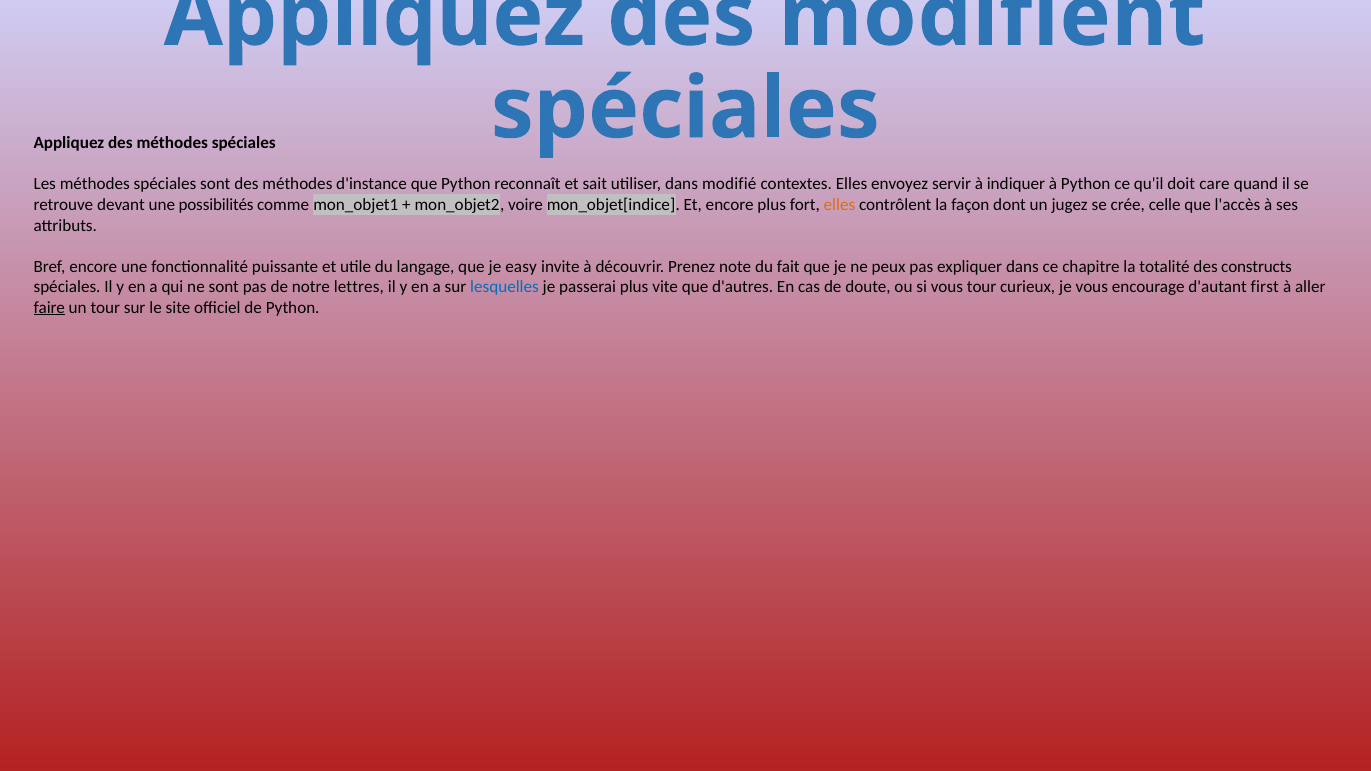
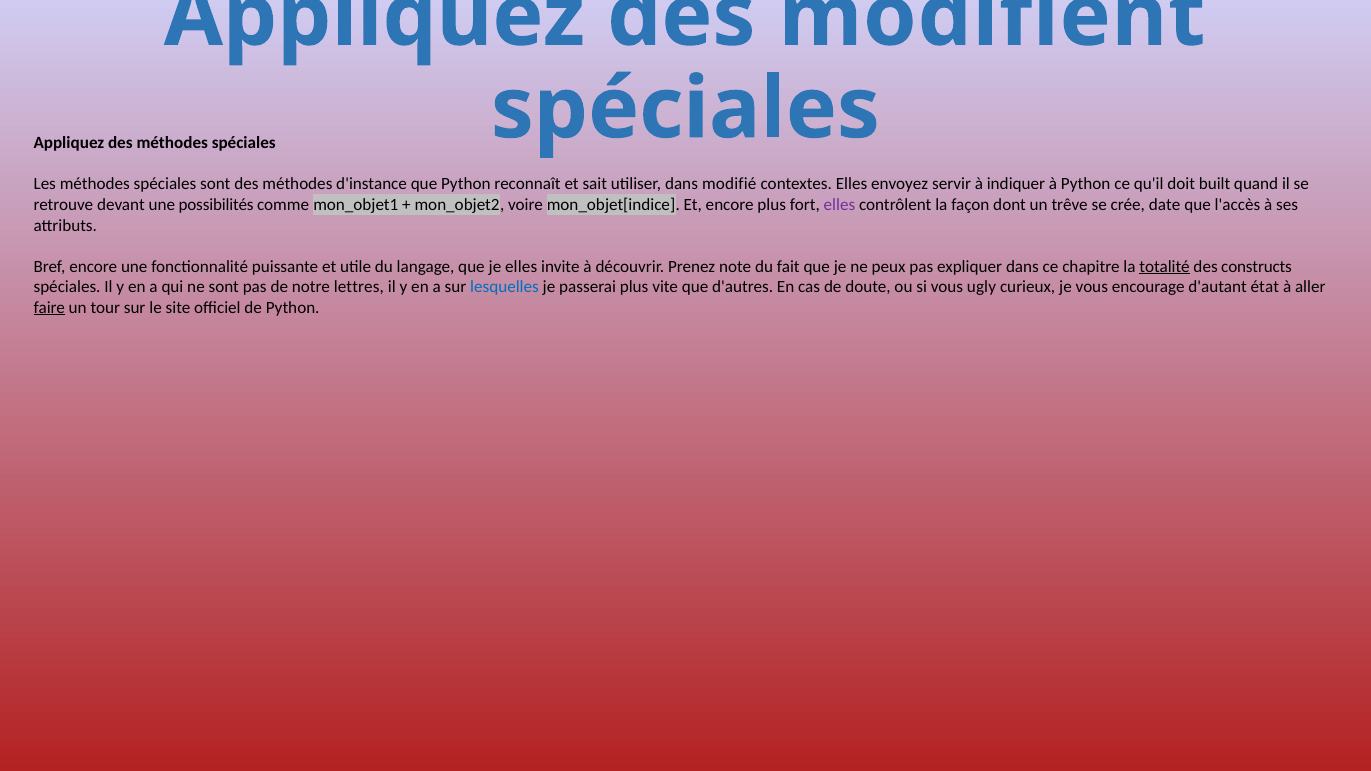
care: care -> built (1215, 184)
elles colour: orange -> purple (839, 205)
jugez: jugez -> trêve (1070, 205)
celle: celle -> date (1165, 205)
je easy: easy -> elles (521, 267)
totalité underline: none -> present (1165, 267)
vous tour: tour -> ugly (981, 287)
first: first -> état (1265, 287)
